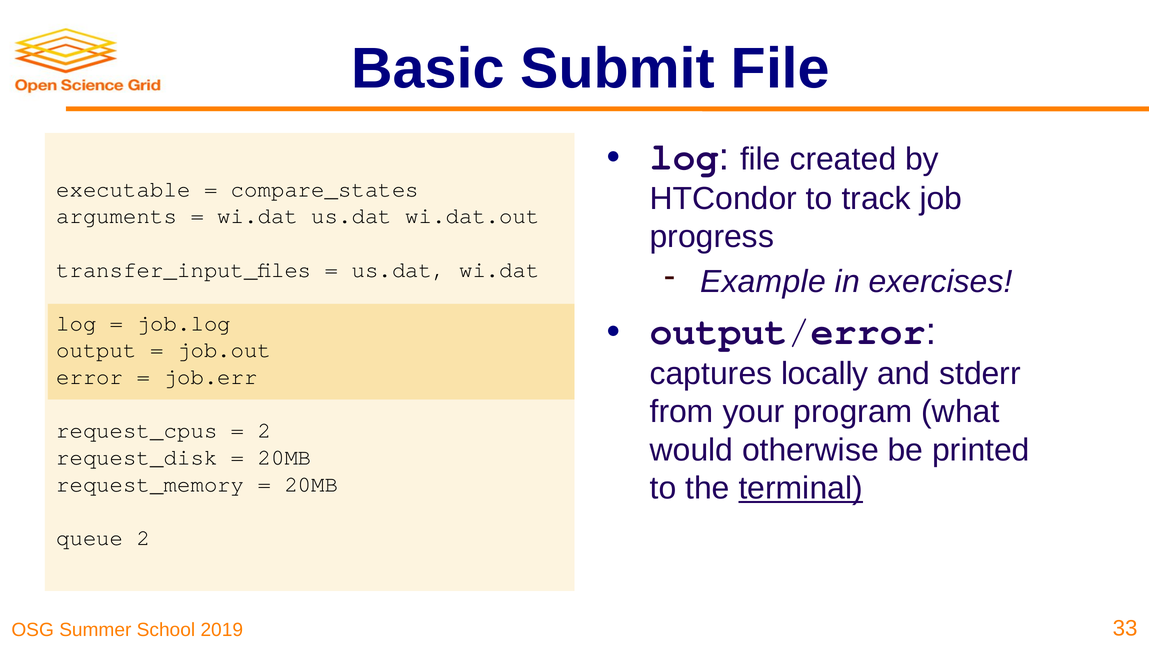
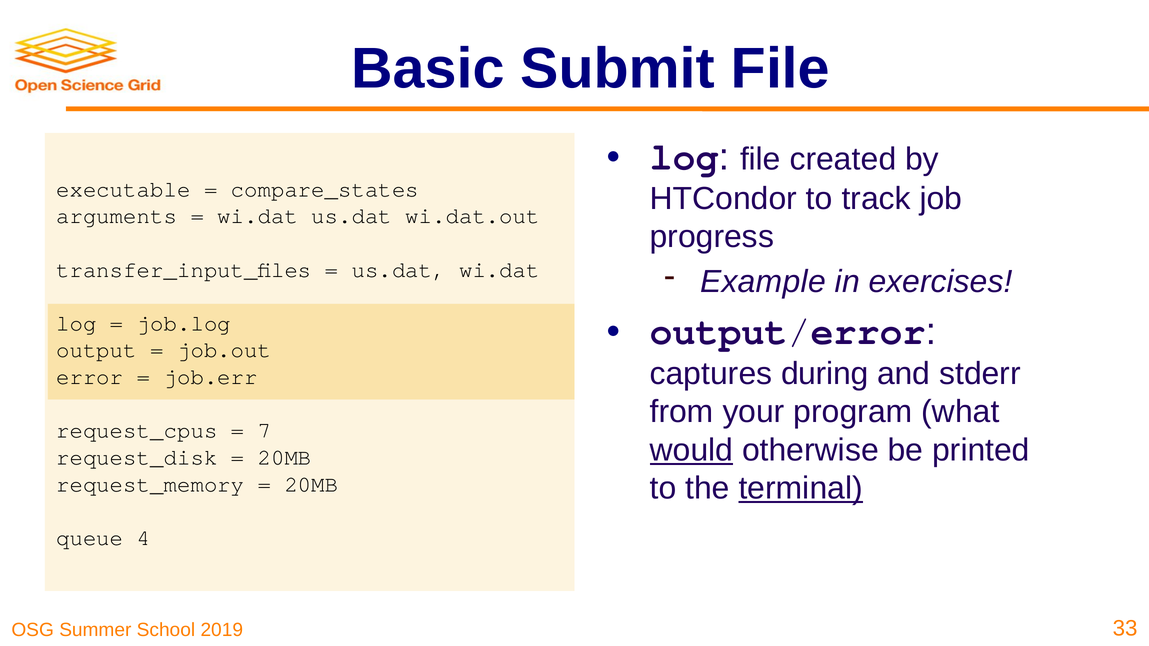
locally: locally -> during (825, 374)
2: 2 -> 7 (264, 431)
would underline: none -> present (692, 450)
queue 2: 2 -> 4 (144, 538)
